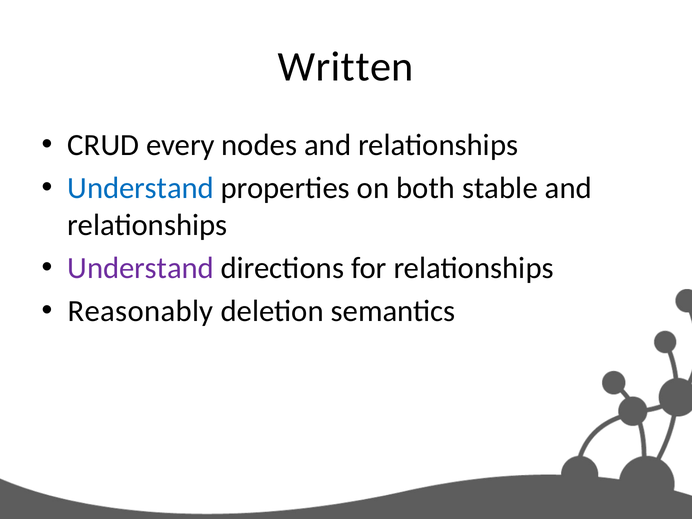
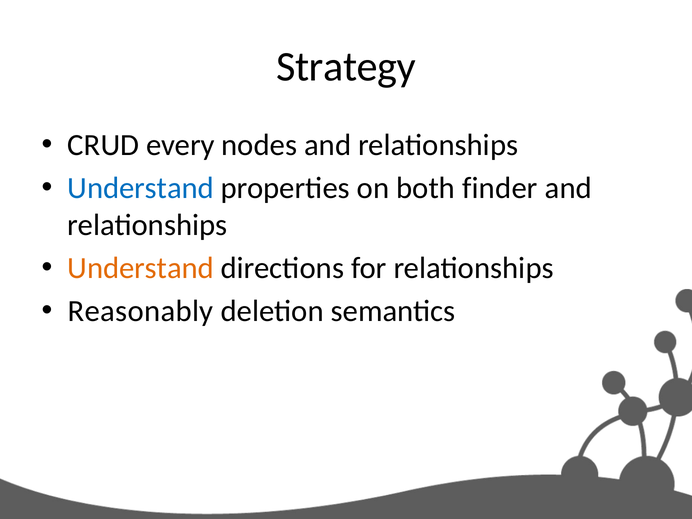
Written: Written -> Strategy (346, 67)
stable: stable -> finder (500, 188)
Understand colour: purple -> orange (141, 268)
